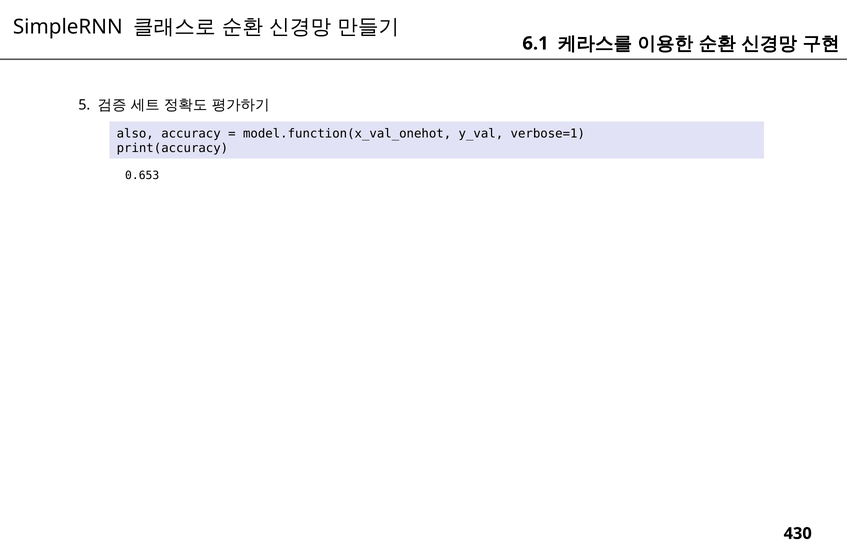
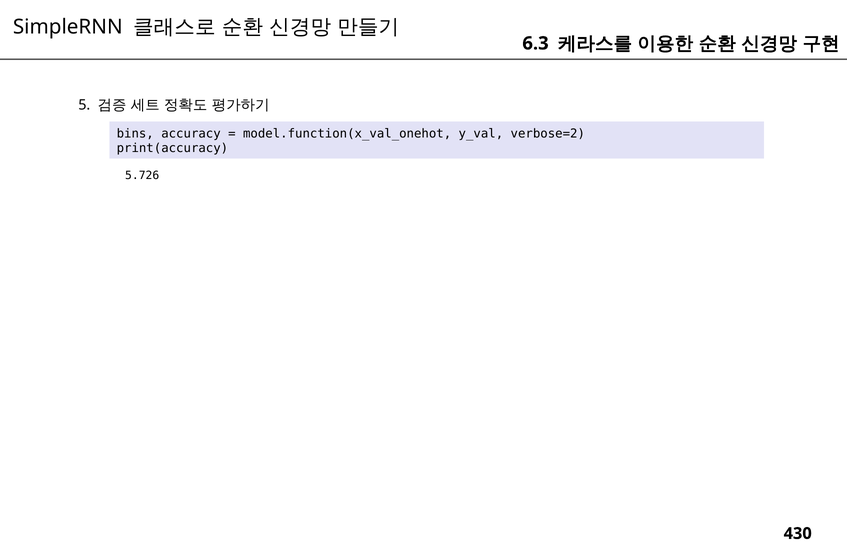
6.1: 6.1 -> 6.3 (536, 43)
also: also -> bins (135, 134)
verbose=1: verbose=1 -> verbose=2 (548, 134)
0.653: 0.653 -> 5.726 (142, 176)
